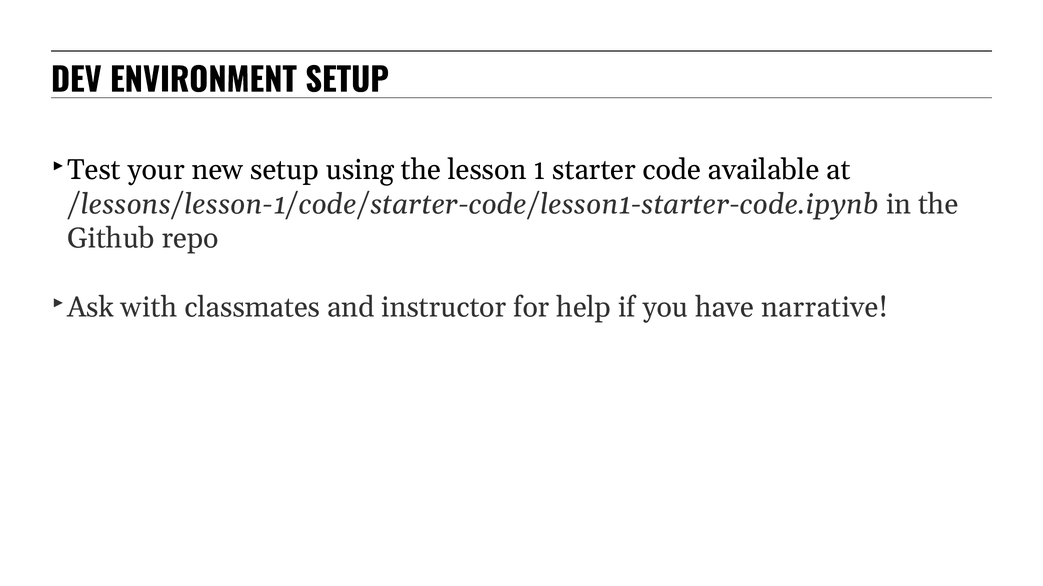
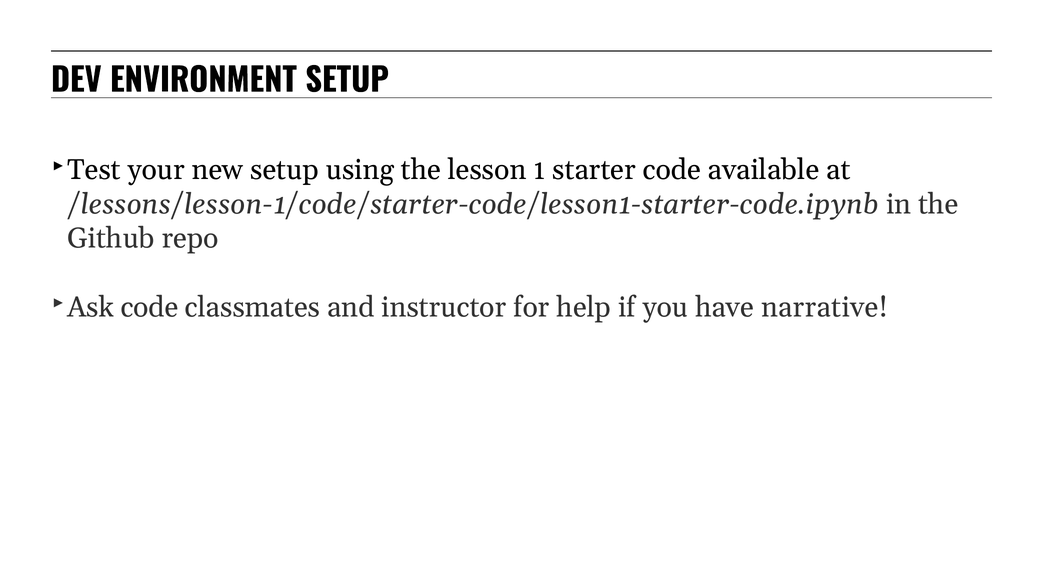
Ask with: with -> code (149, 307)
